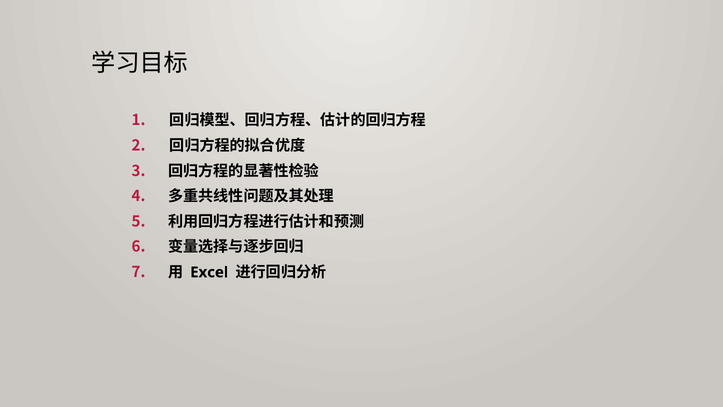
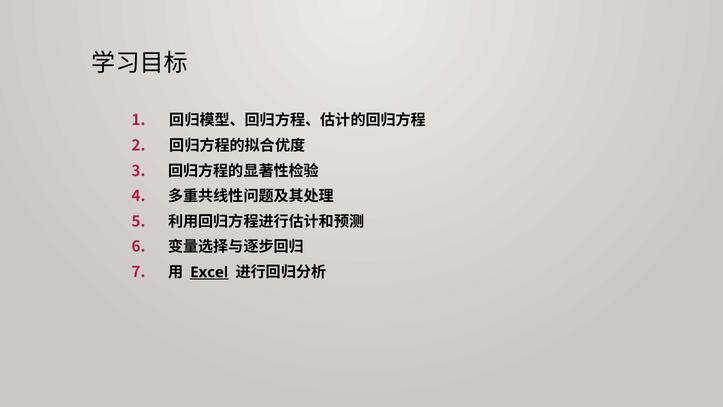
Excel underline: none -> present (209, 272)
